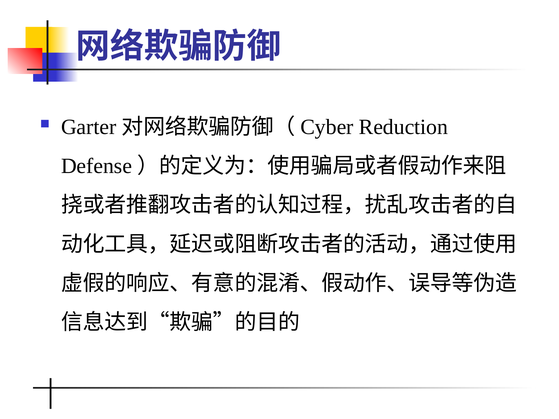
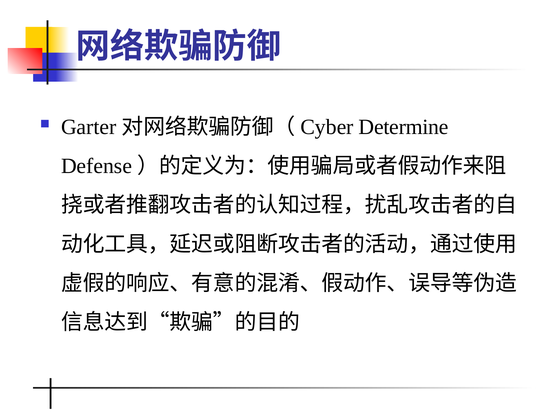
Reduction: Reduction -> Determine (404, 127)
